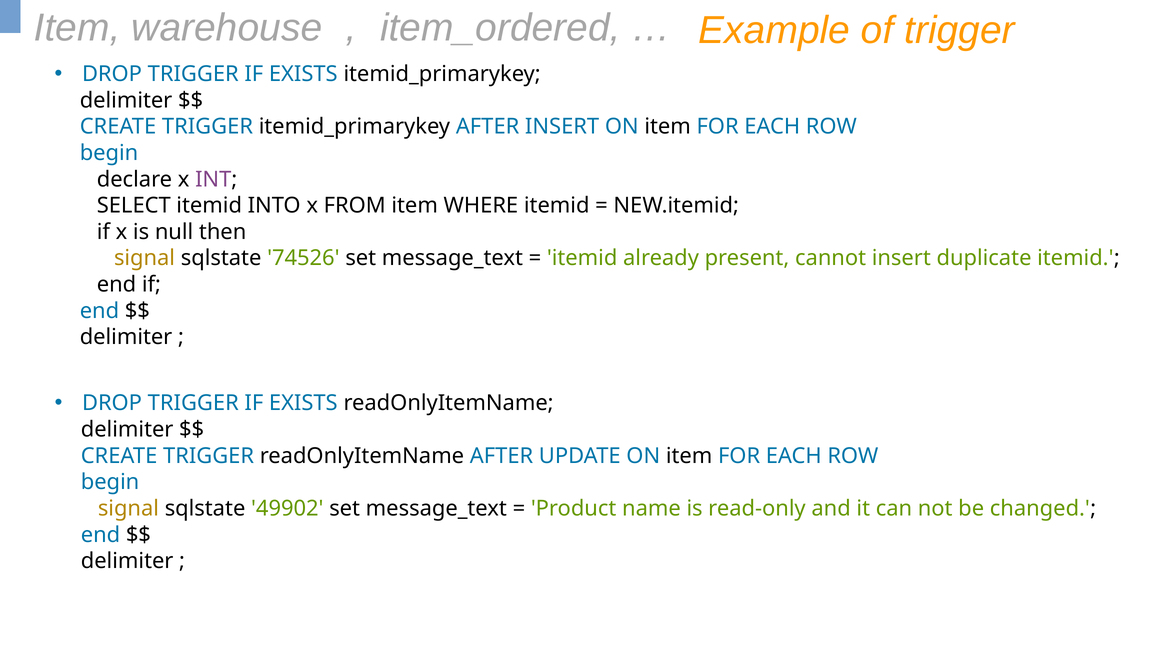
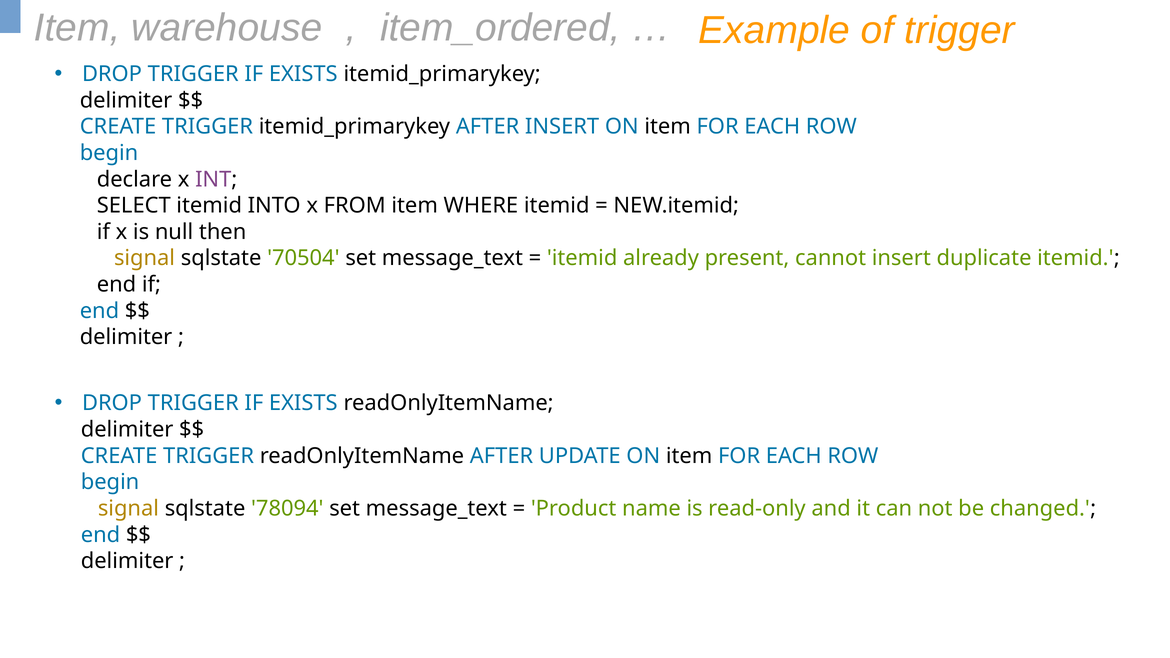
74526: 74526 -> 70504 (303, 258)
49902: 49902 -> 78094 (287, 509)
